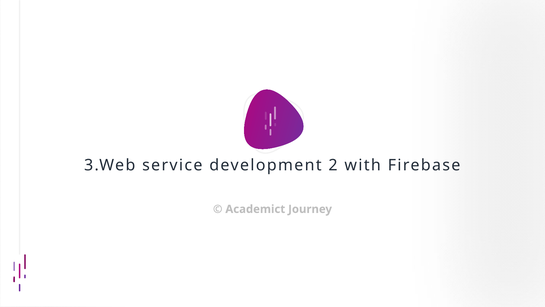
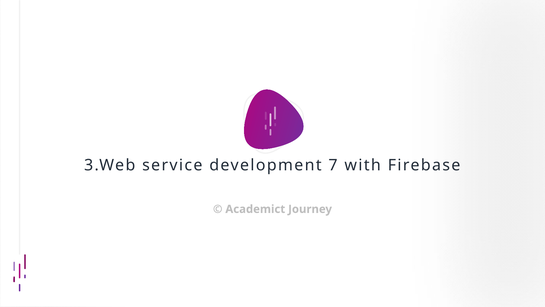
2: 2 -> 7 (333, 165)
